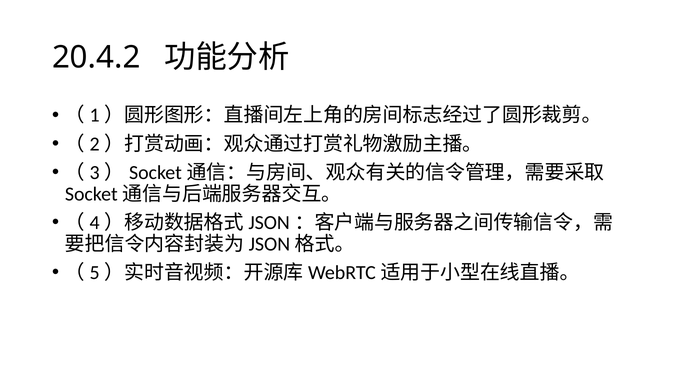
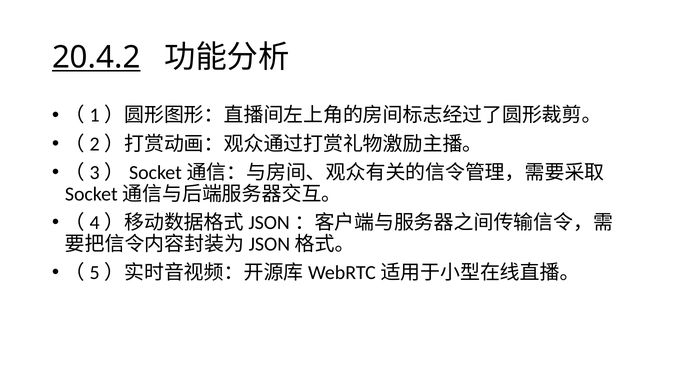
20.4.2 underline: none -> present (96, 57)
